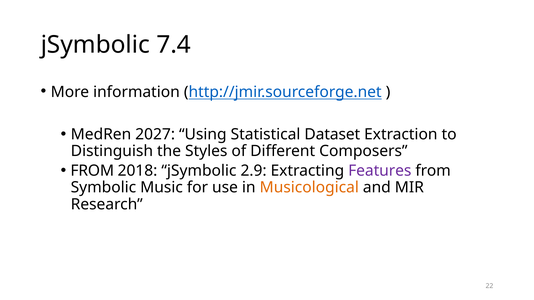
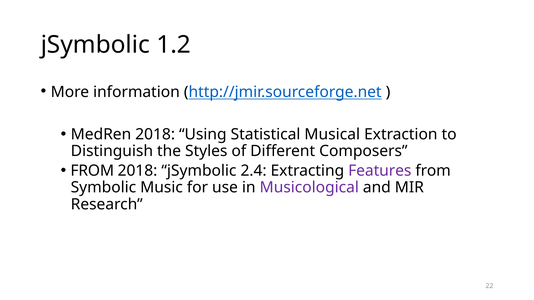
7.4: 7.4 -> 1.2 (174, 45)
MedRen 2027: 2027 -> 2018 (155, 134)
Dataset: Dataset -> Musical (332, 134)
2.9: 2.9 -> 2.4 (254, 171)
Musicological colour: orange -> purple (309, 188)
